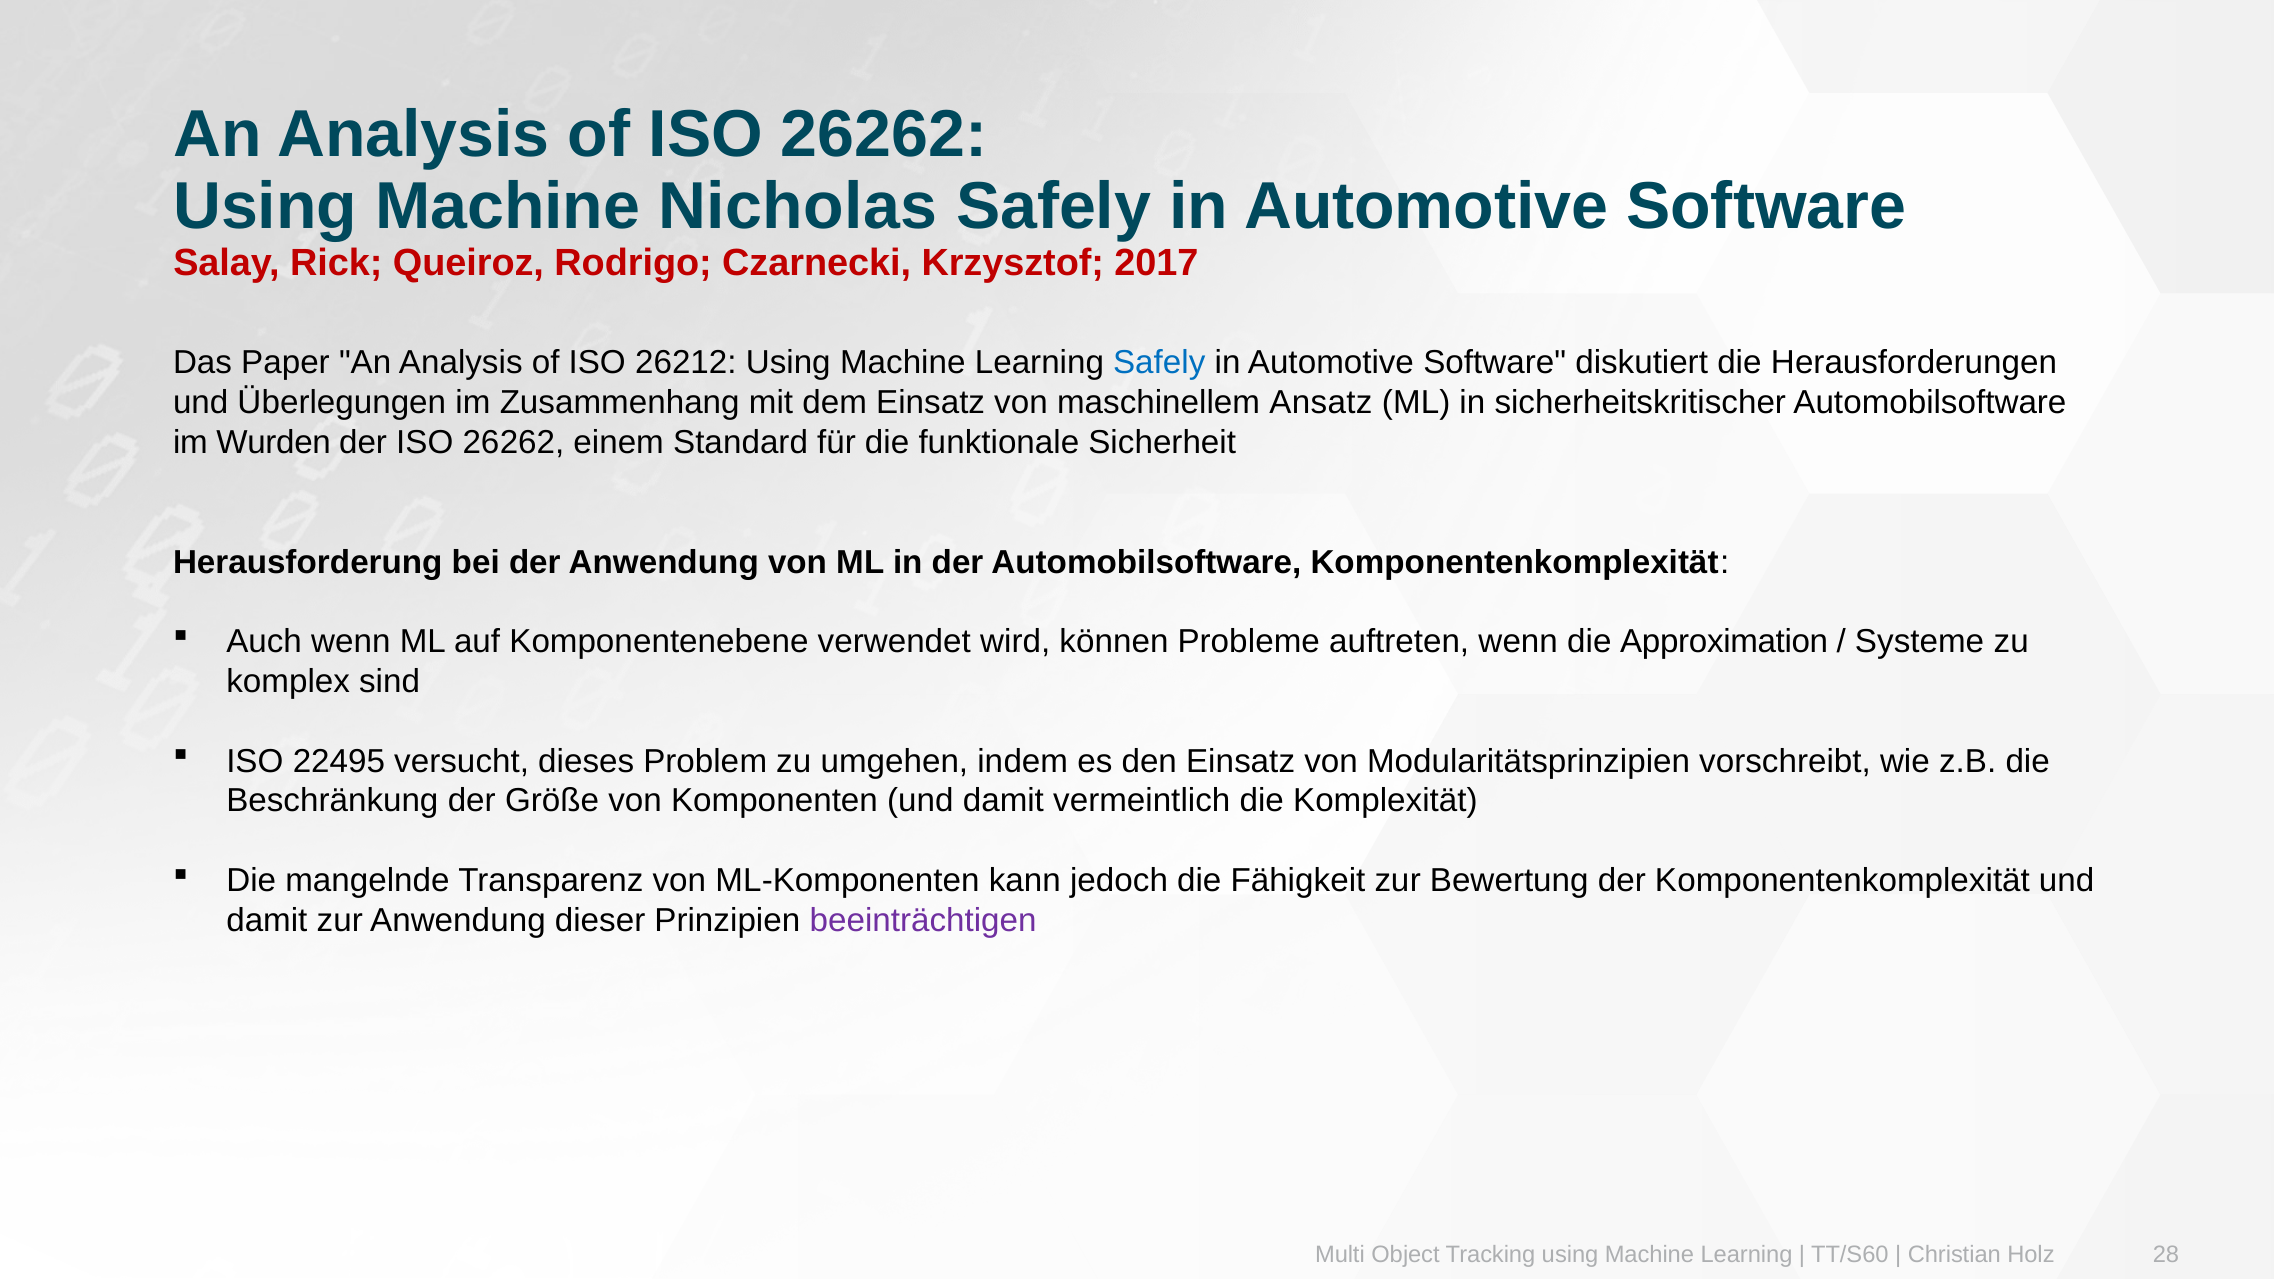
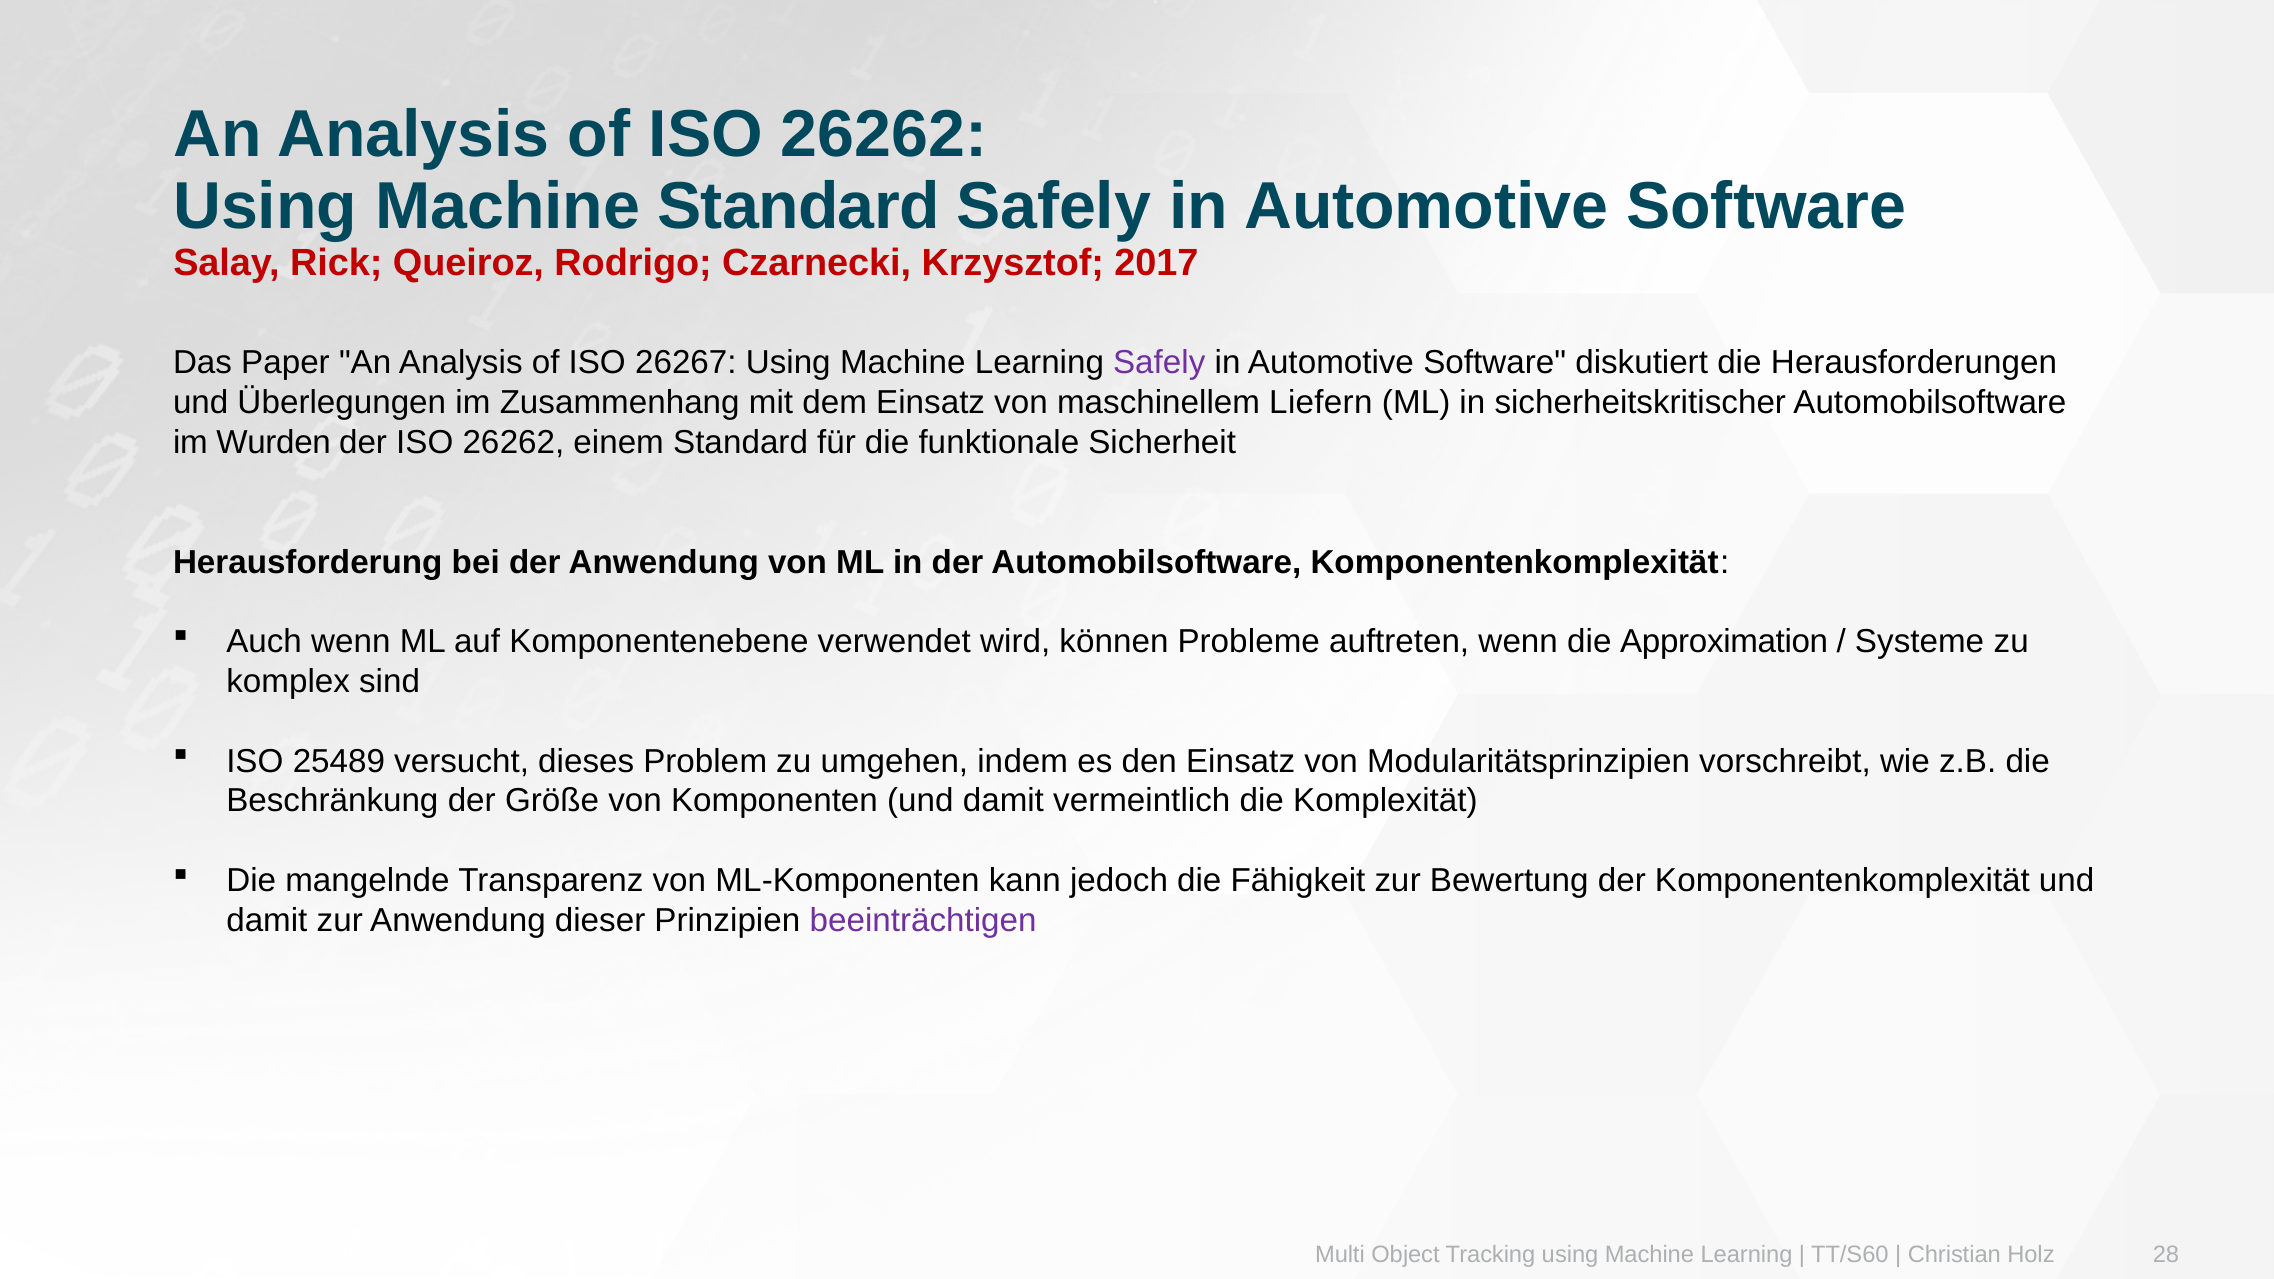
Machine Nicholas: Nicholas -> Standard (799, 207)
26212: 26212 -> 26267 (686, 363)
Safely colour: blue -> purple (1159, 363)
Ansatz: Ansatz -> Liefern (1321, 403)
22495: 22495 -> 25489 (339, 761)
